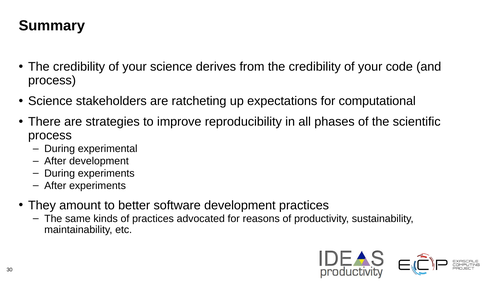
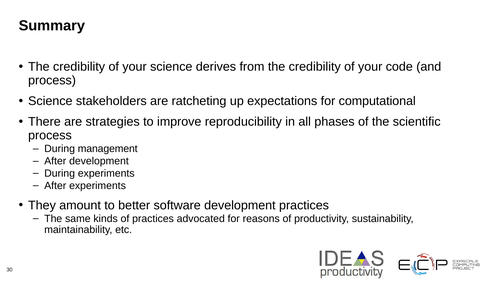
experimental: experimental -> management (108, 149)
